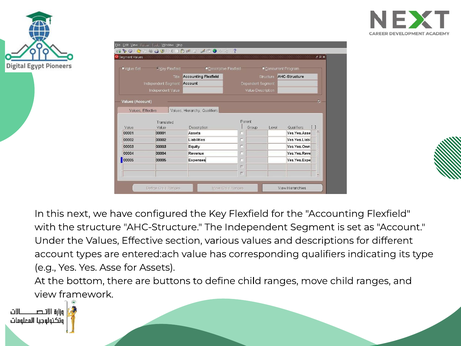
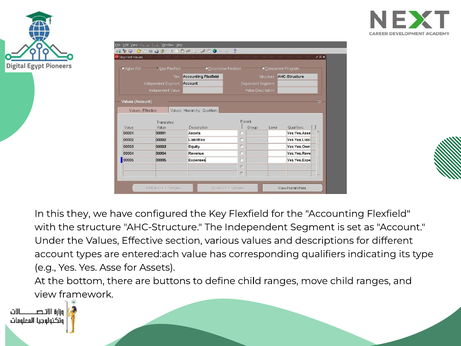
next: next -> they (79, 214)
